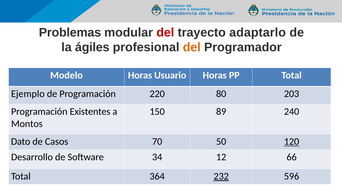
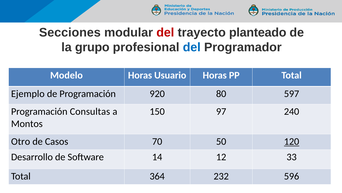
Problemas: Problemas -> Secciones (70, 32)
adaptarlo: adaptarlo -> planteado (258, 32)
ágiles: ágiles -> grupo (92, 47)
del colour: orange -> blue (192, 47)
220: 220 -> 920 (157, 94)
203: 203 -> 597 (292, 94)
Existentes: Existentes -> Consultas (90, 111)
89: 89 -> 97 (221, 111)
Dato: Dato -> Otro (21, 141)
34: 34 -> 14 (157, 157)
66: 66 -> 33 (292, 157)
232 underline: present -> none (221, 176)
